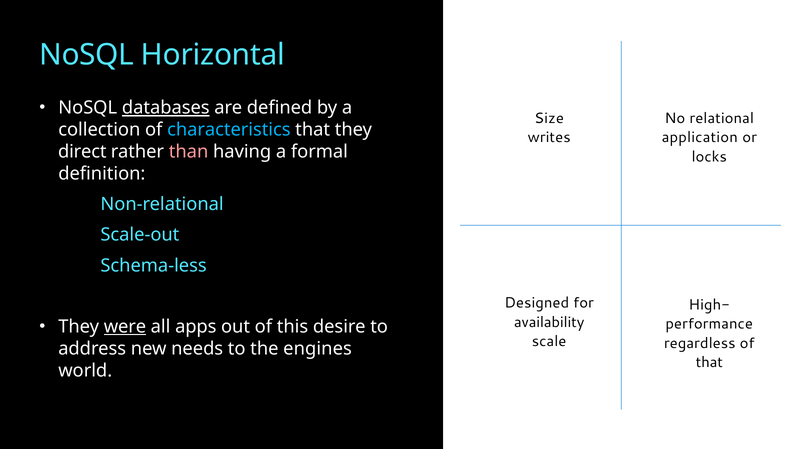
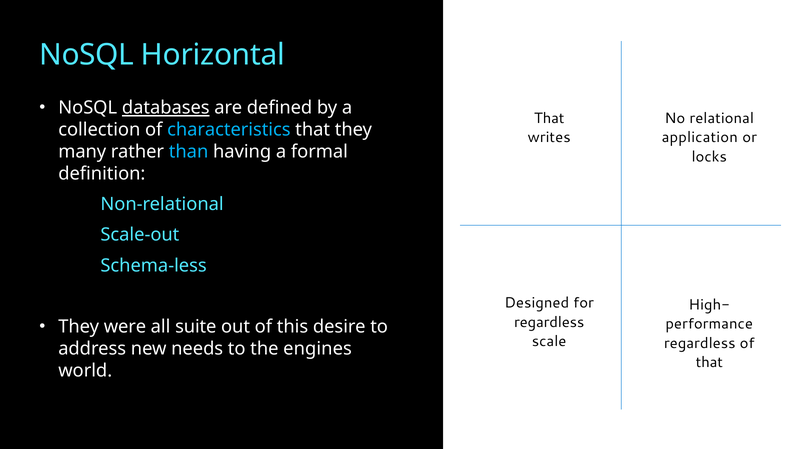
Size: Size -> That (549, 118)
direct: direct -> many (82, 152)
than colour: pink -> light blue (189, 152)
availability: availability -> regardless (549, 322)
were underline: present -> none (125, 327)
apps: apps -> suite (196, 327)
